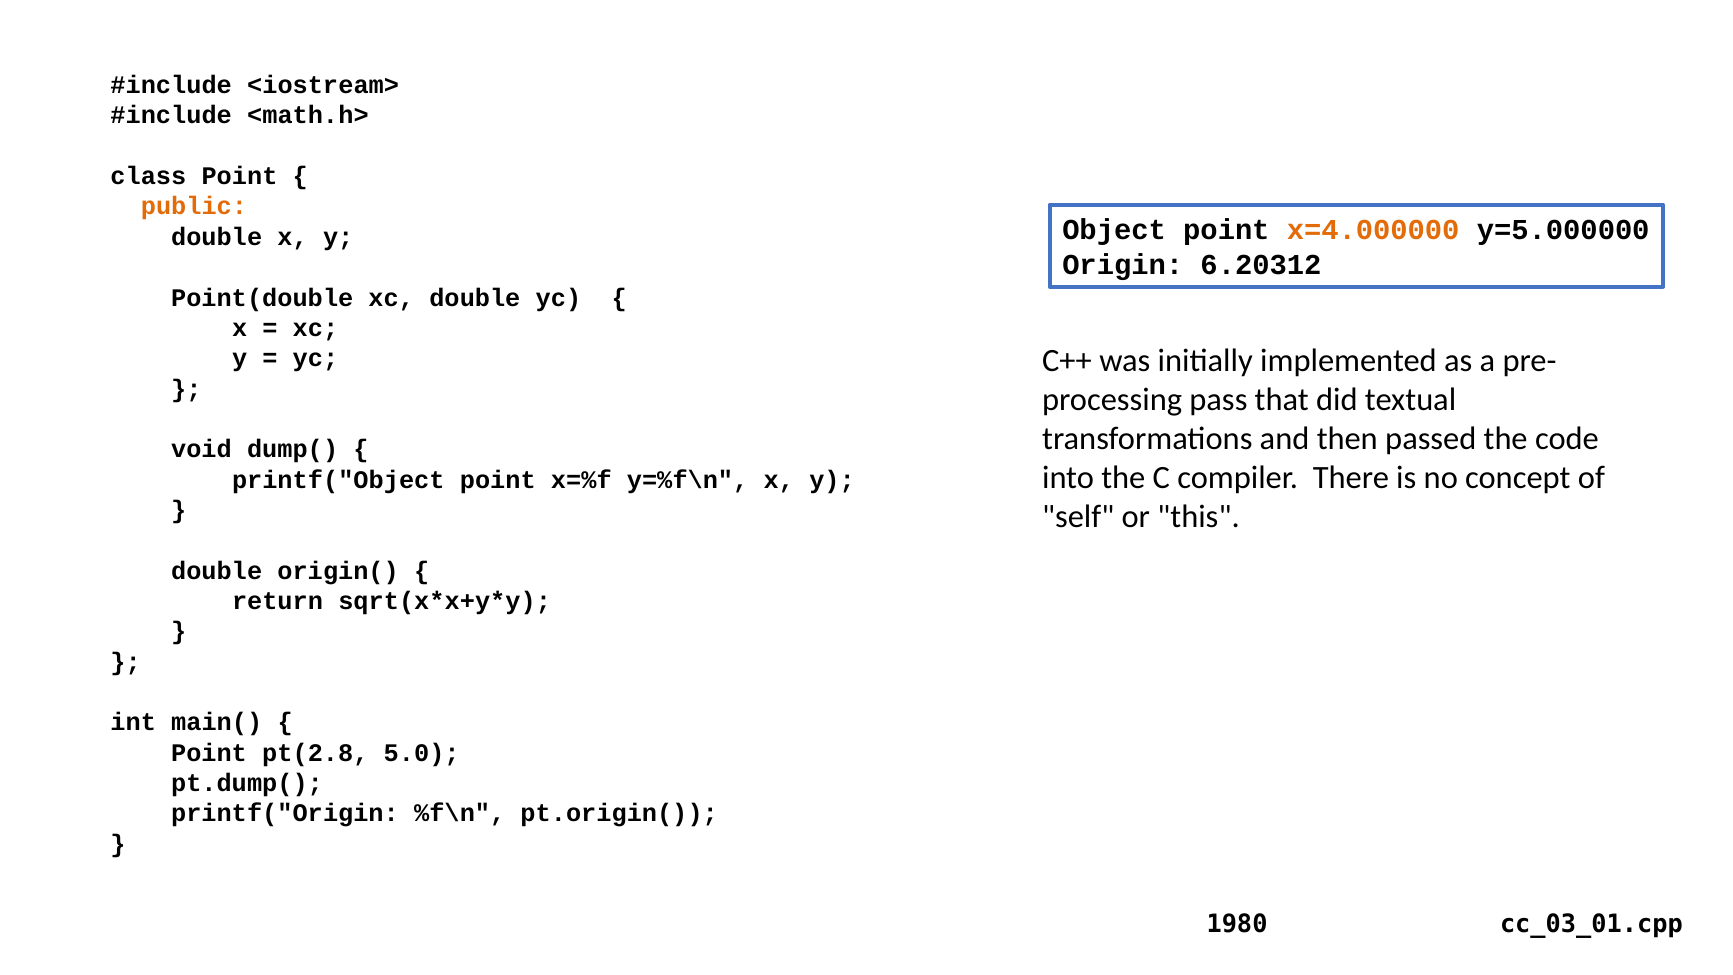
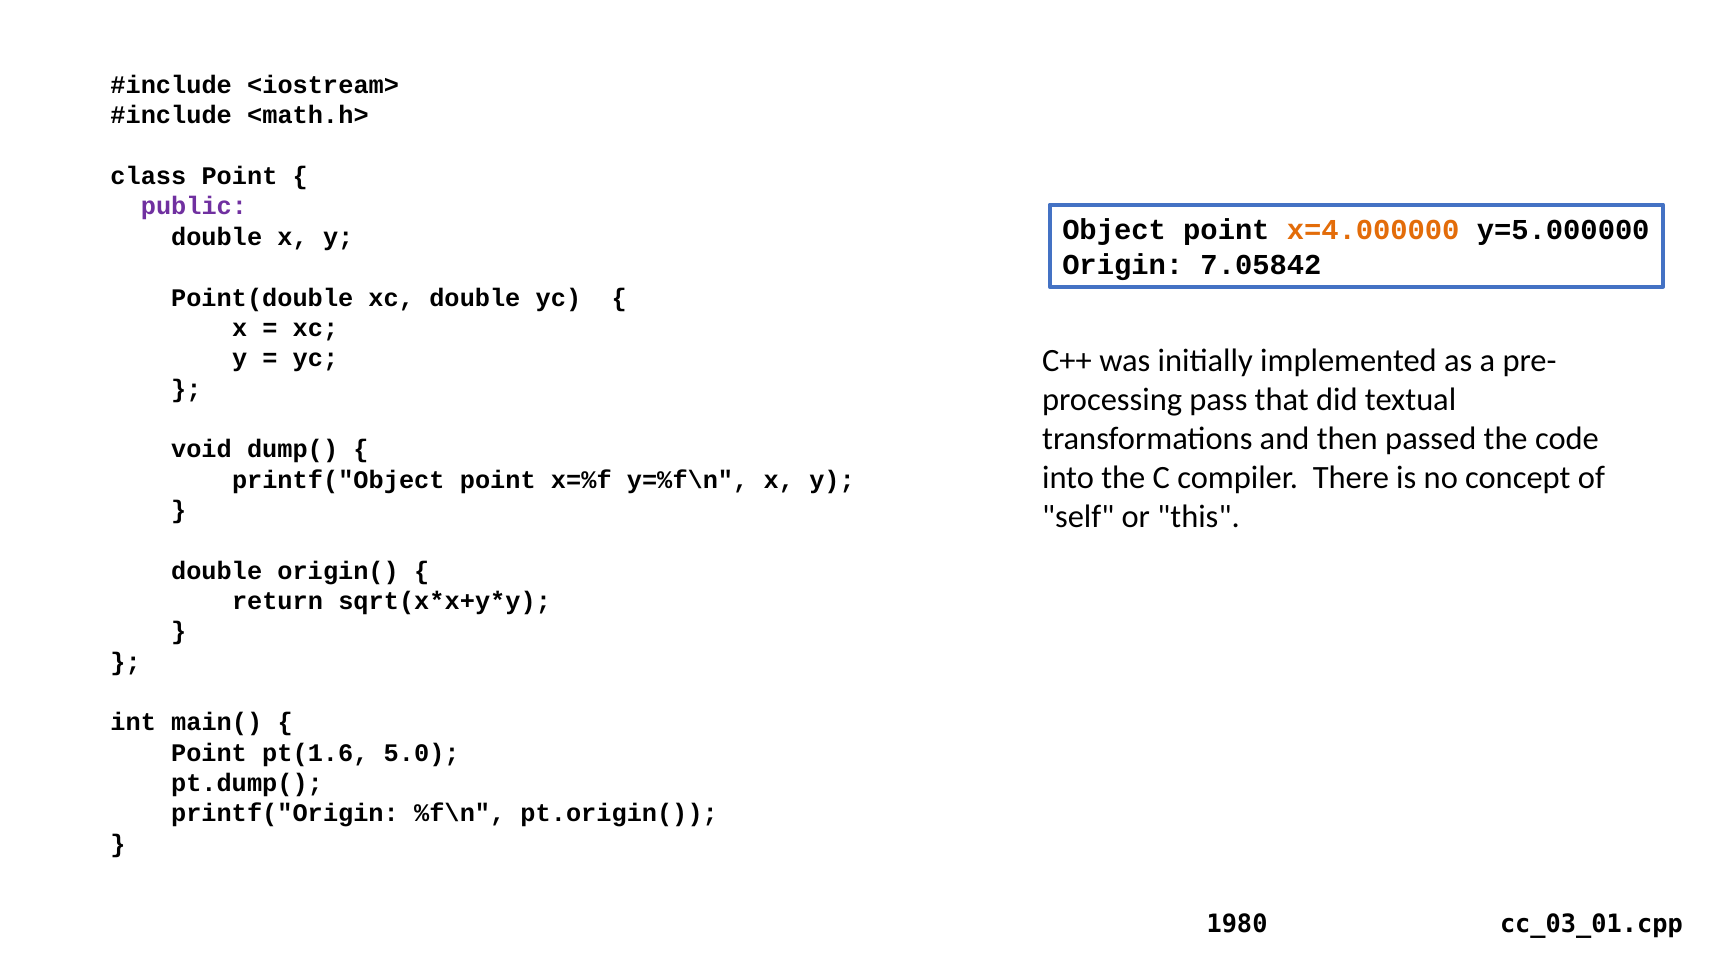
public colour: orange -> purple (194, 207)
6.20312: 6.20312 -> 7.05842 (1261, 265)
pt(2.8: pt(2.8 -> pt(1.6 (315, 753)
